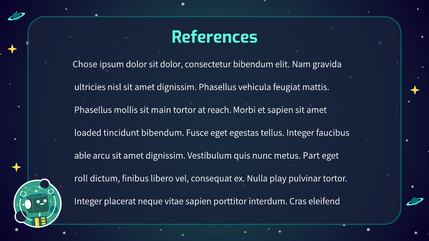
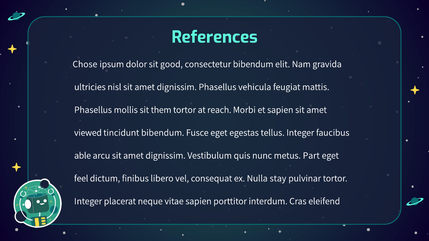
sit dolor: dolor -> good (171, 64)
main: main -> them (161, 110)
loaded: loaded -> viewed (88, 133)
roll: roll -> feel (81, 179)
play: play -> stay (278, 179)
